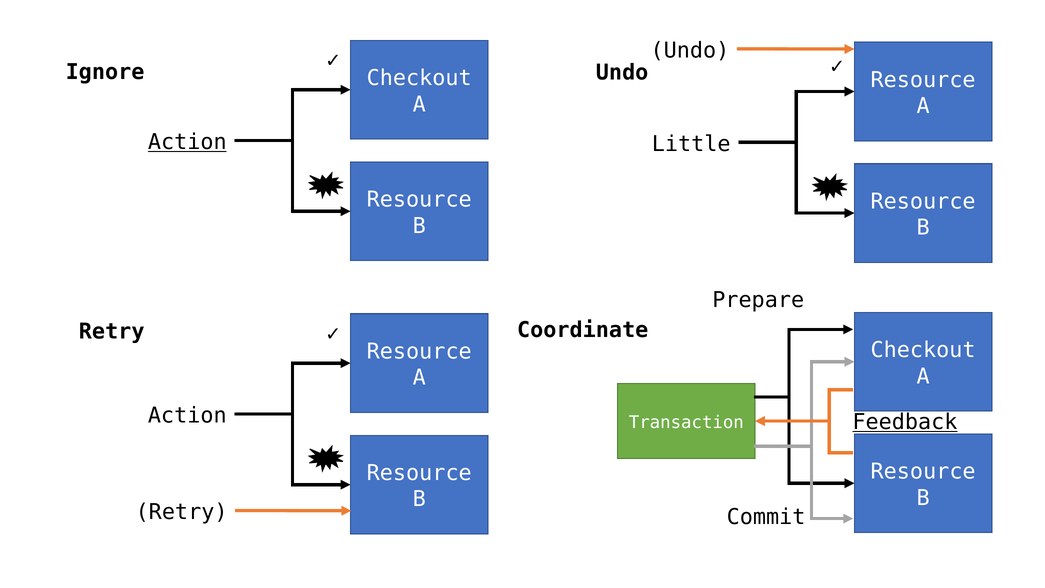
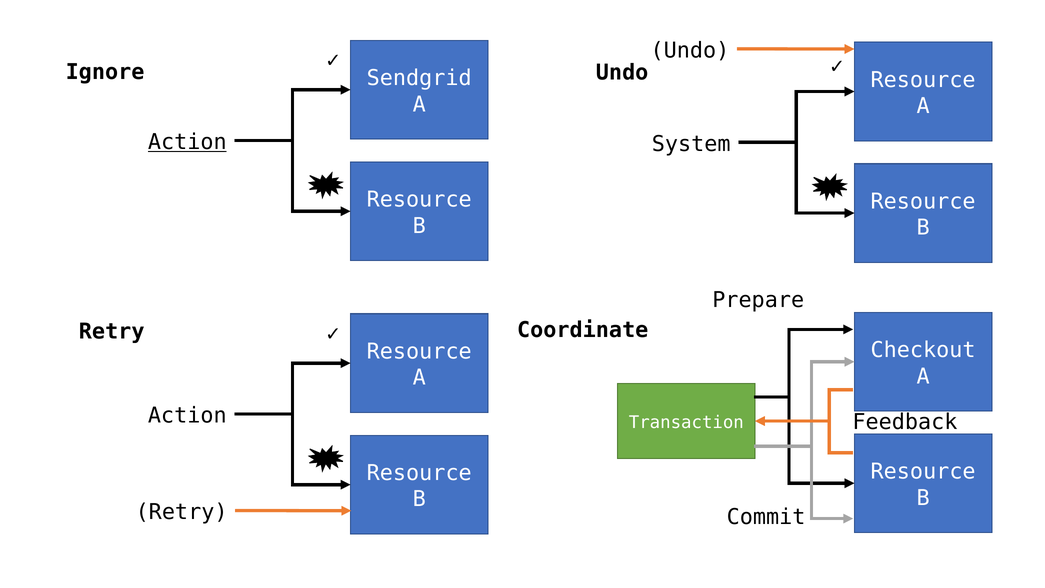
Checkout: Checkout -> Sendgrid (419, 78)
Little: Little -> System (691, 144)
Feedback underline: present -> none (905, 422)
